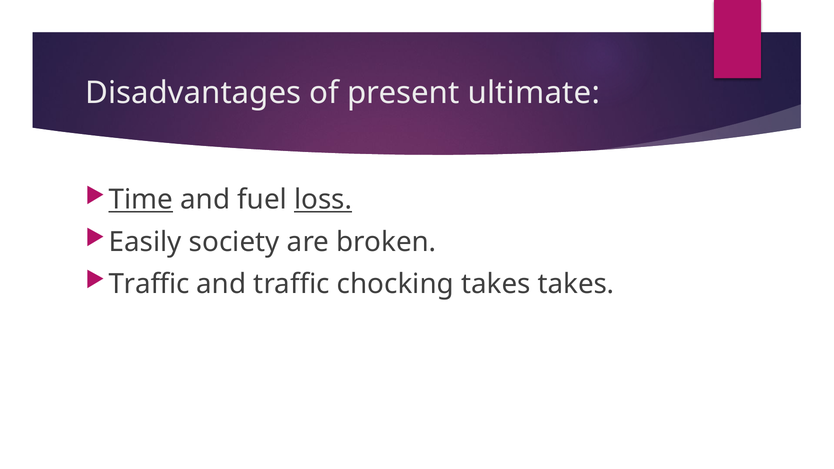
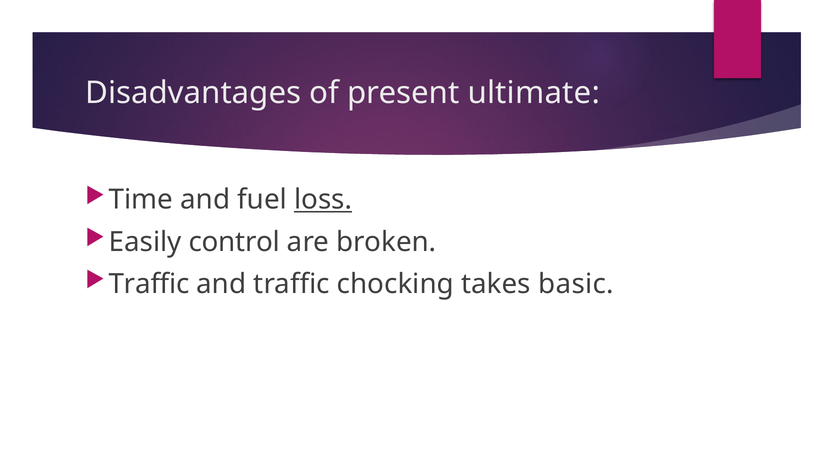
Time underline: present -> none (141, 200)
society: society -> control (234, 242)
takes takes: takes -> basic (576, 284)
